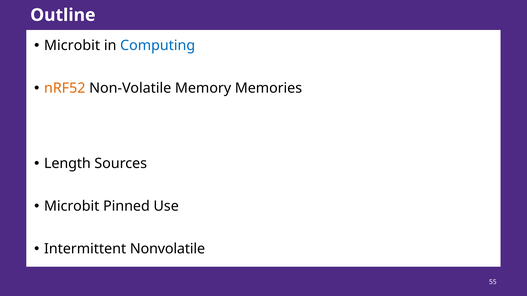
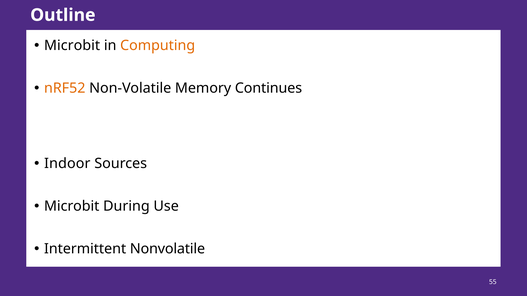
Computing colour: blue -> orange (158, 46)
Memories: Memories -> Continues (268, 88)
Length: Length -> Indoor (67, 164)
Pinned: Pinned -> During (126, 206)
